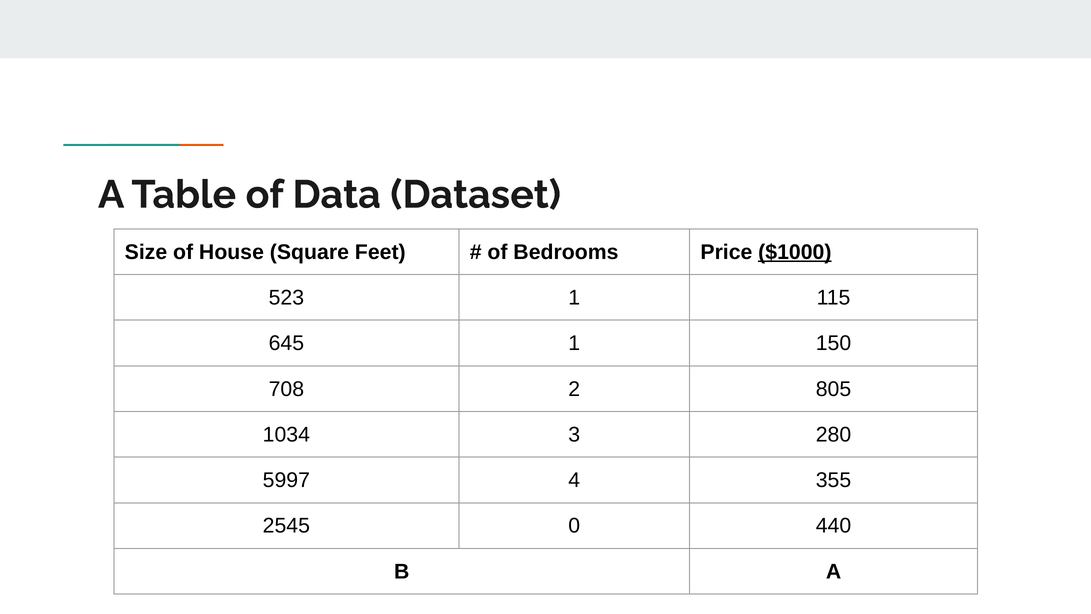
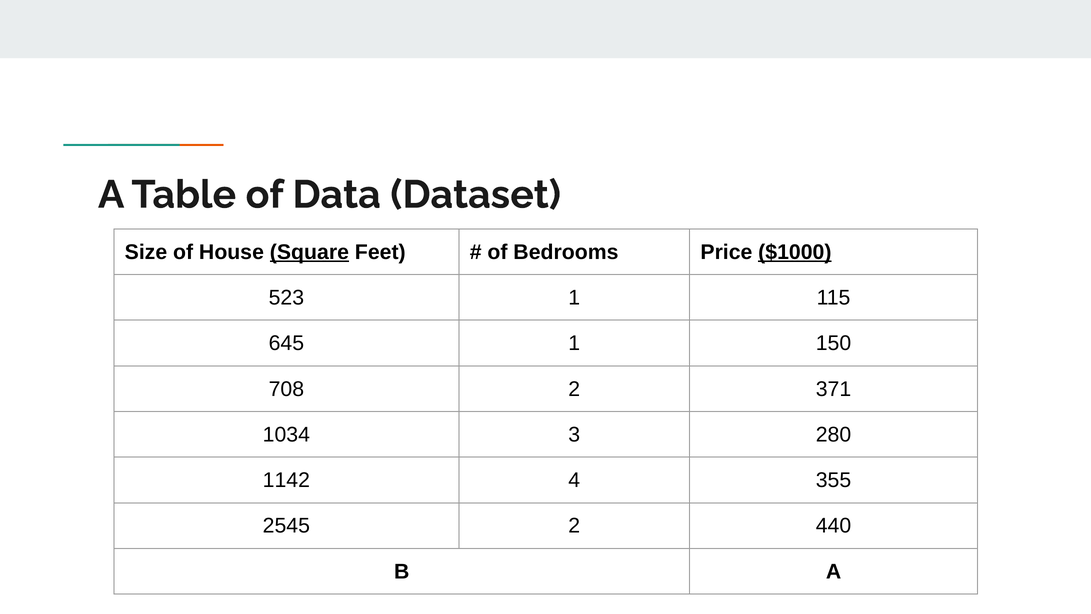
Square underline: none -> present (309, 252)
805: 805 -> 371 (833, 389)
5997: 5997 -> 1142 (286, 480)
2545 0: 0 -> 2 (574, 526)
